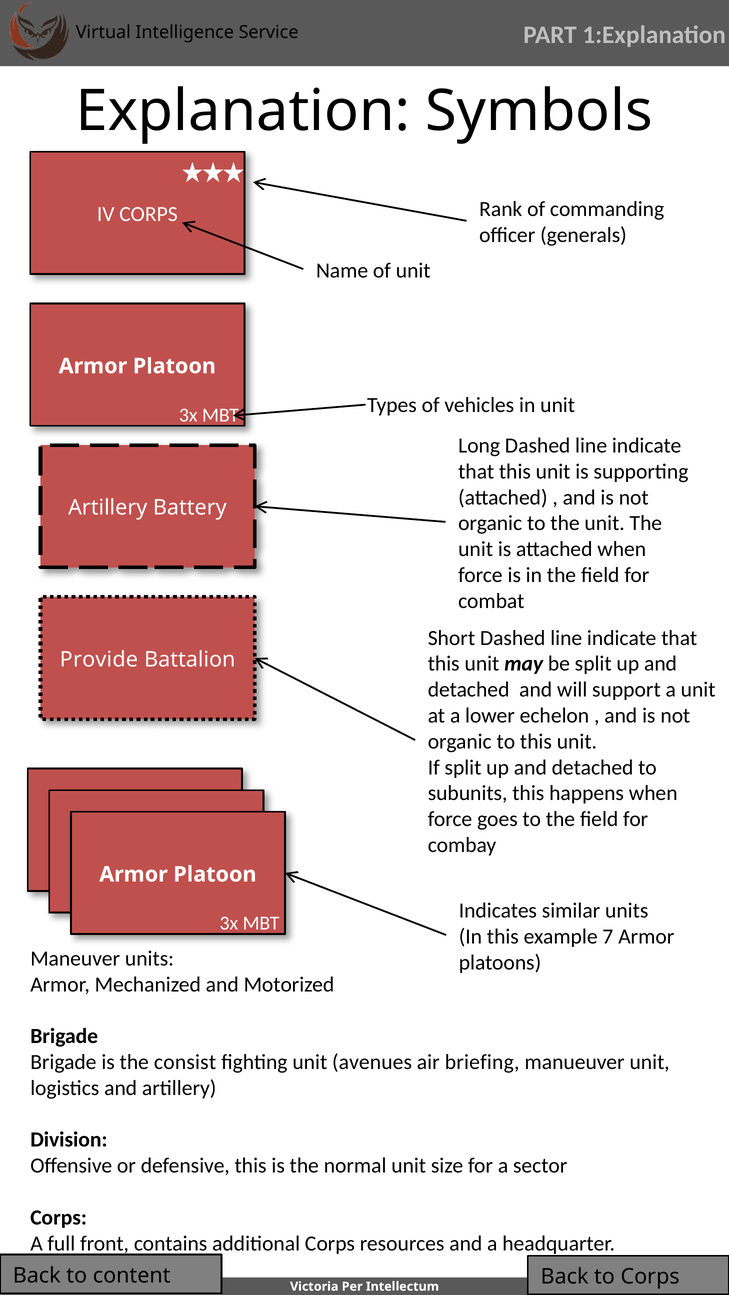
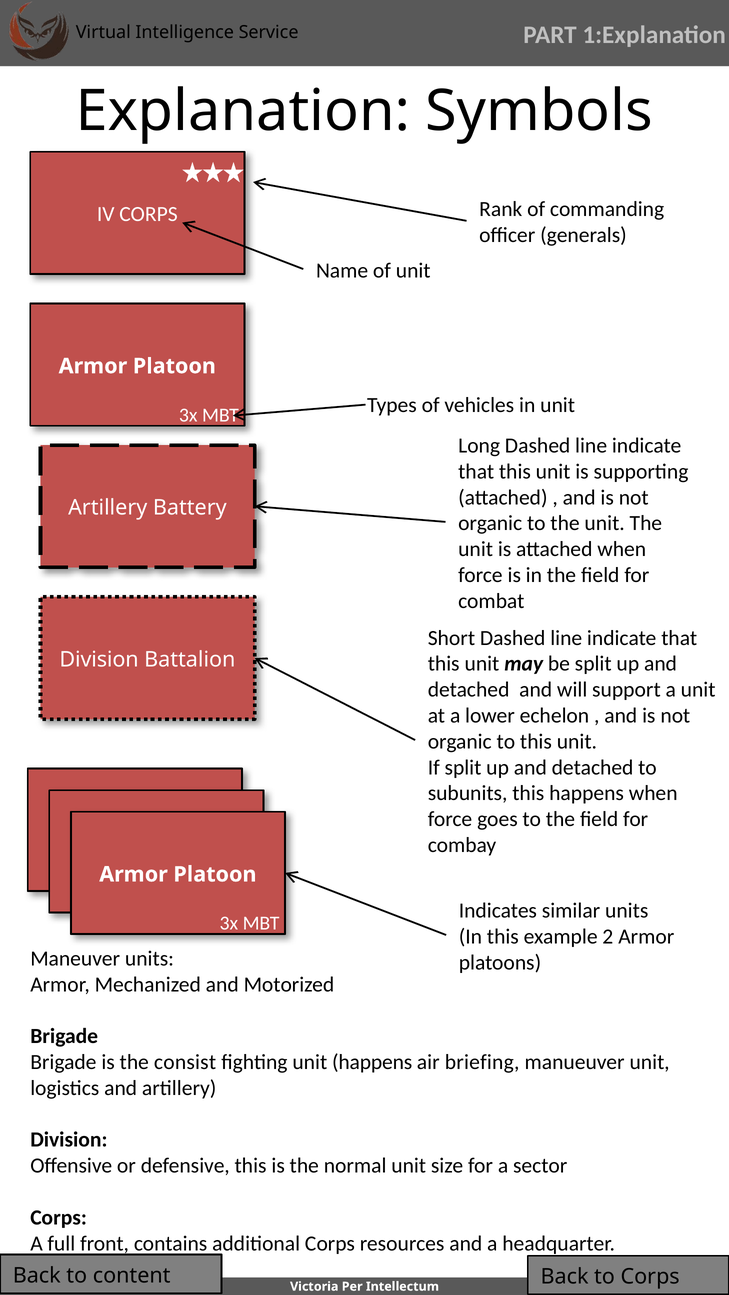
Provide: Provide -> Division (99, 660)
7: 7 -> 2 (608, 937)
unit avenues: avenues -> happens (372, 1063)
